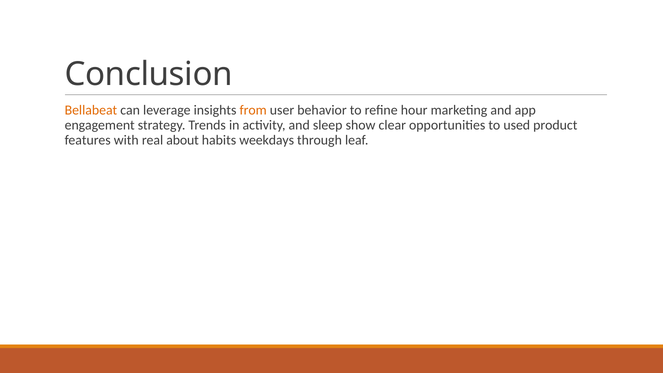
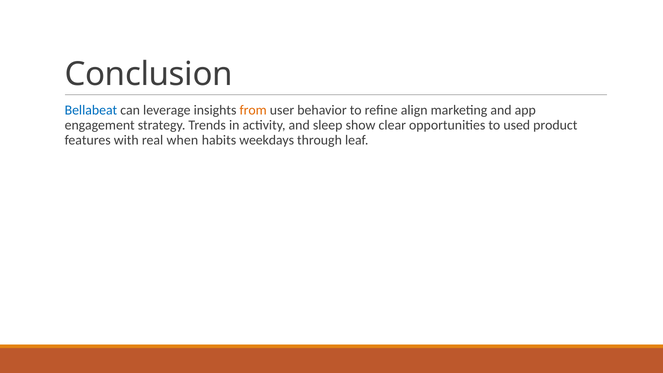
Bellabeat colour: orange -> blue (91, 110)
hour: hour -> align (414, 110)
about: about -> when (182, 140)
